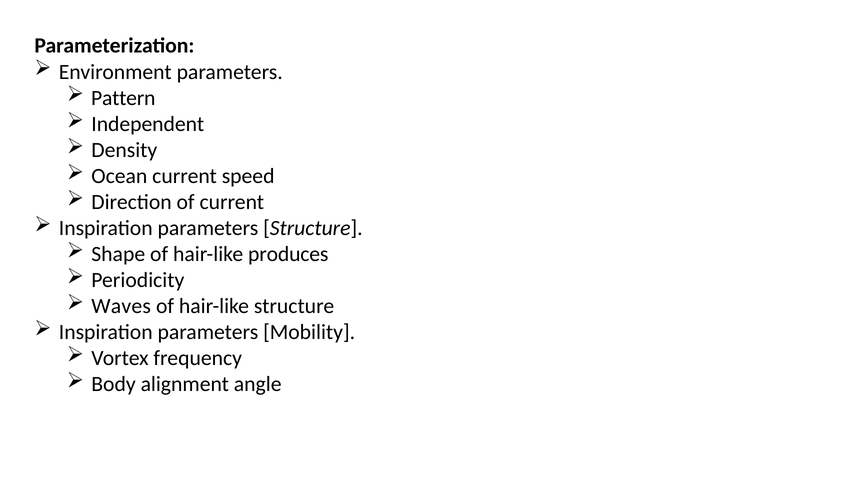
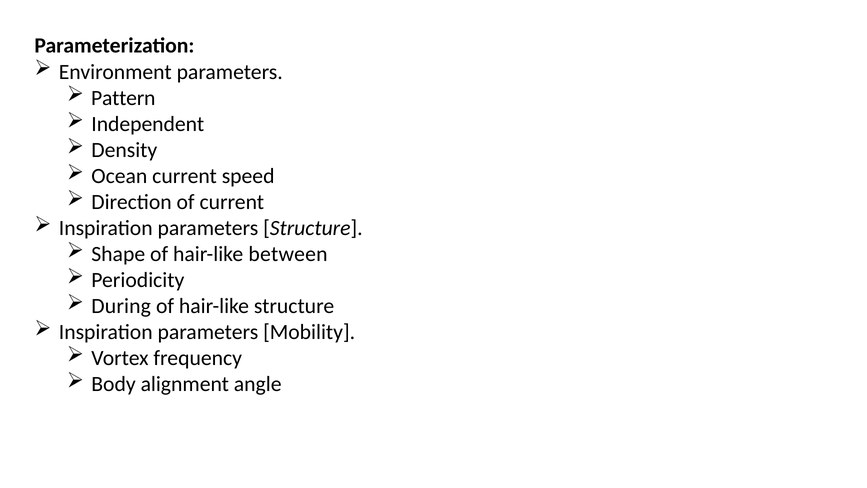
produces: produces -> between (288, 254)
Waves: Waves -> During (121, 306)
